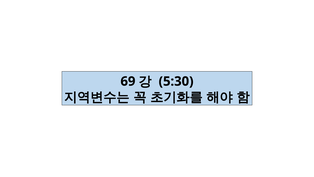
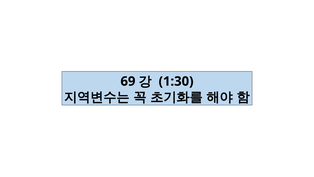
5:30: 5:30 -> 1:30 (176, 81)
